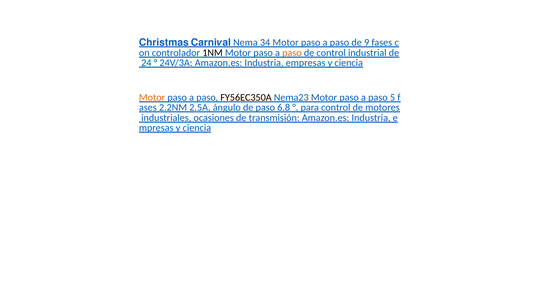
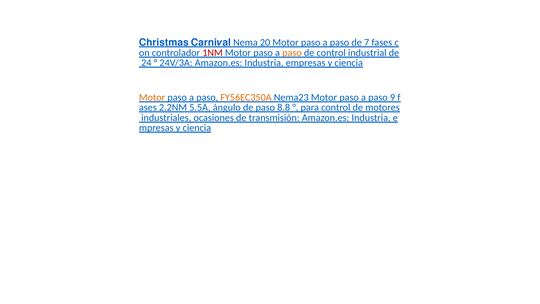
34: 34 -> 20 (265, 42)
9: 9 -> 7 (367, 42)
1NM colour: black -> red (213, 53)
FY56EC350A colour: black -> orange (246, 97)
5: 5 -> 9 (392, 97)
2.5A: 2.5A -> 5.5A (200, 107)
6.8: 6.8 -> 8.8 (284, 107)
